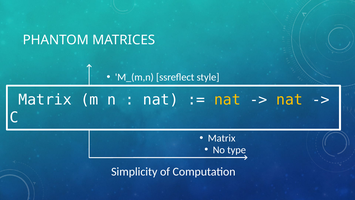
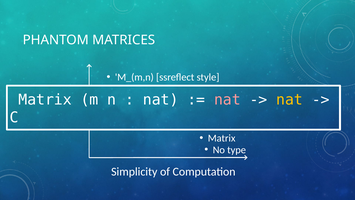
nat colour: yellow -> pink (227, 100)
